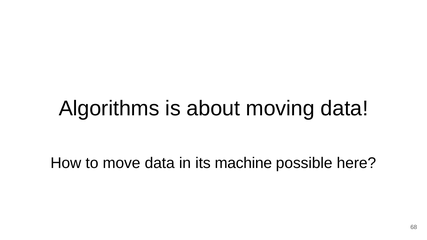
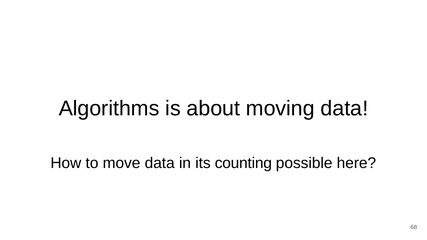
machine: machine -> counting (243, 163)
